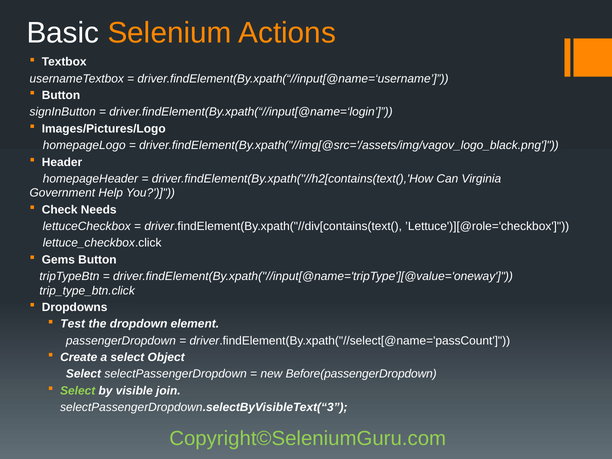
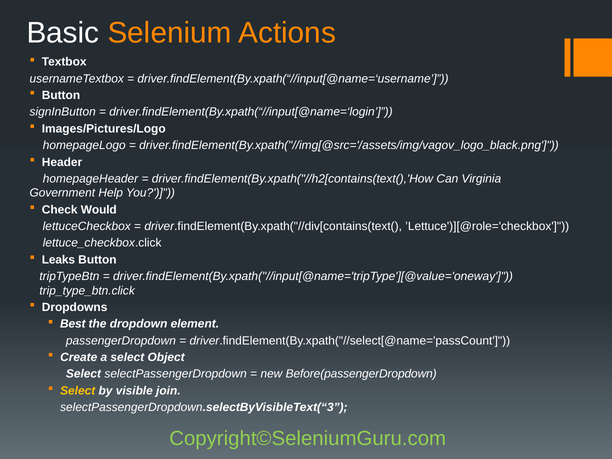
Needs: Needs -> Would (99, 210)
Gems: Gems -> Leaks (58, 260)
Test: Test -> Best (73, 324)
Select colour: light green -> yellow (78, 391)
